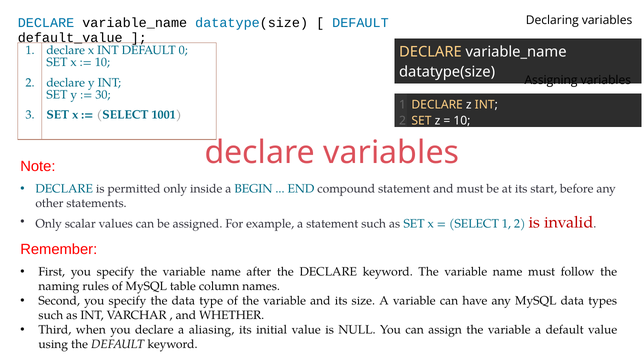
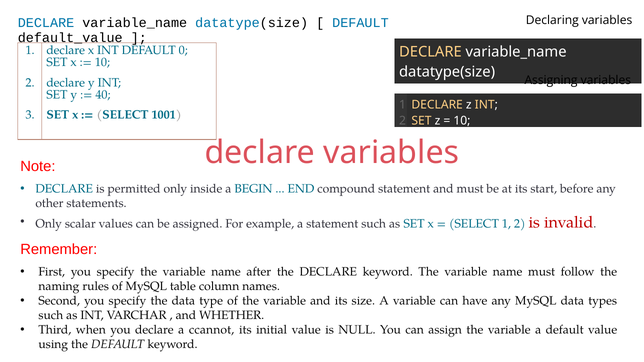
30: 30 -> 40 (103, 95)
aliasing: aliasing -> ccannot (212, 330)
